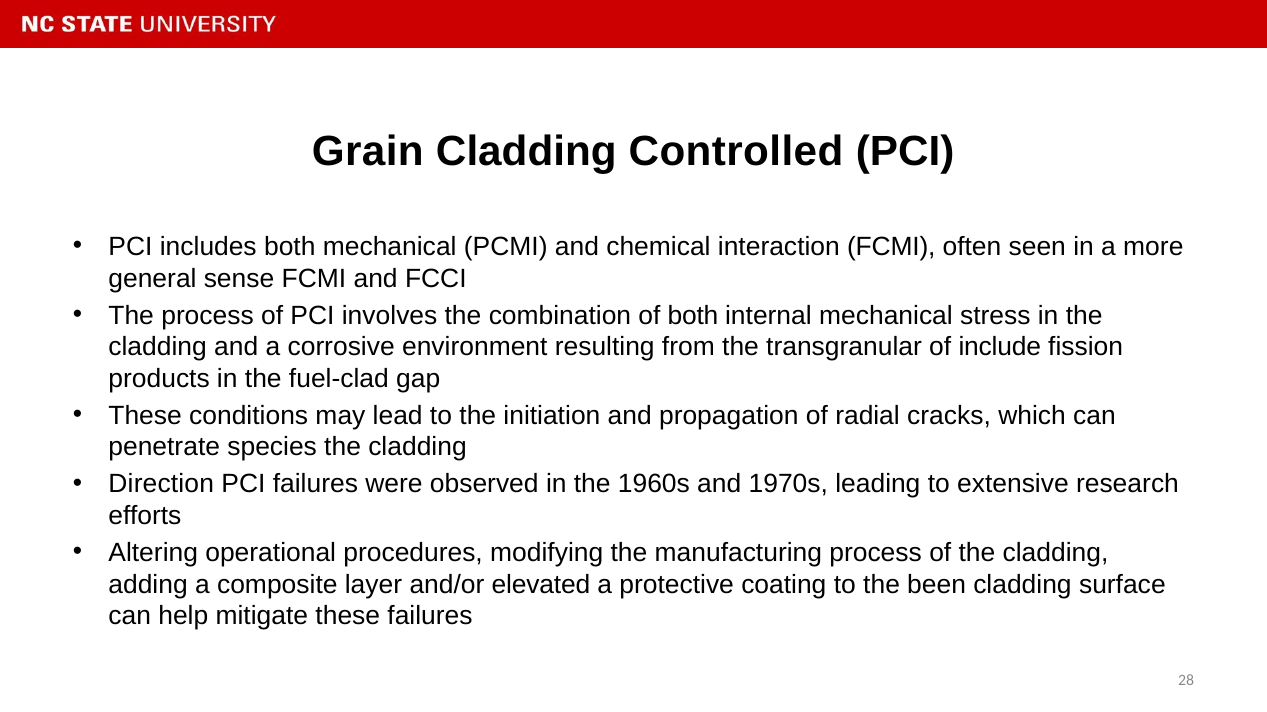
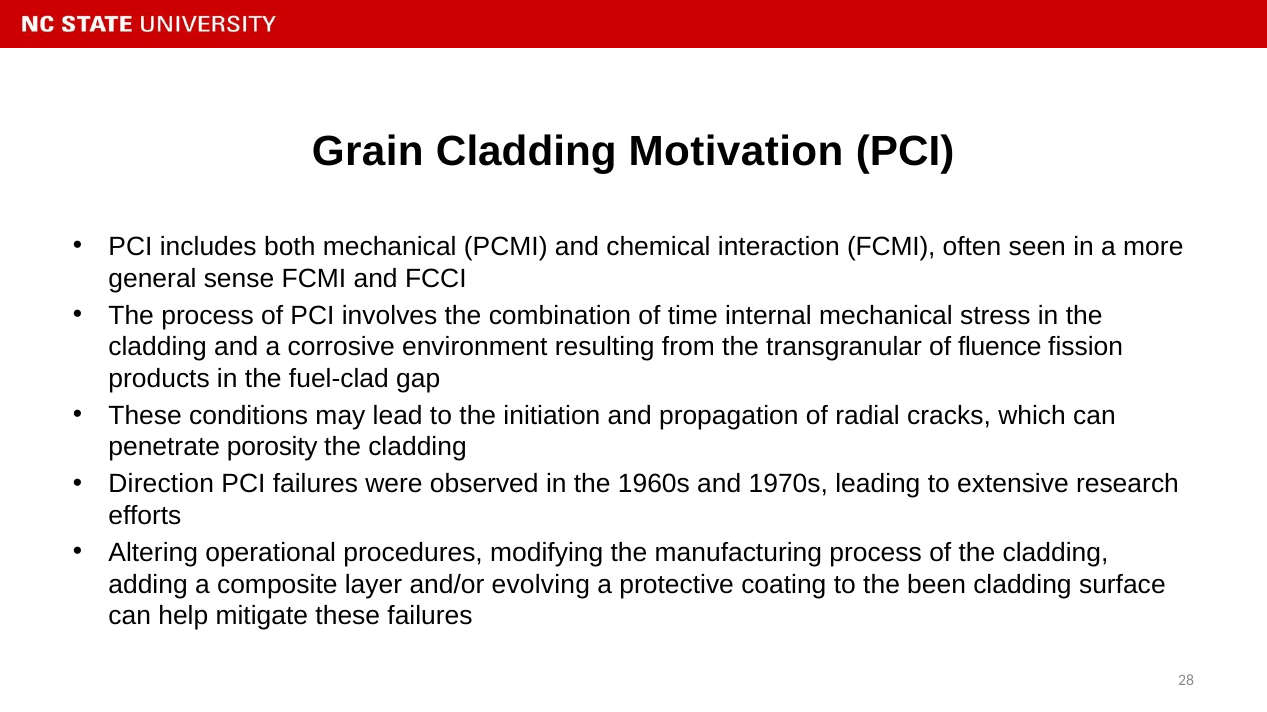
Controlled: Controlled -> Motivation (736, 152)
of both: both -> time (693, 316)
include: include -> fluence (1000, 347)
species: species -> porosity (272, 448)
elevated: elevated -> evolving (541, 585)
